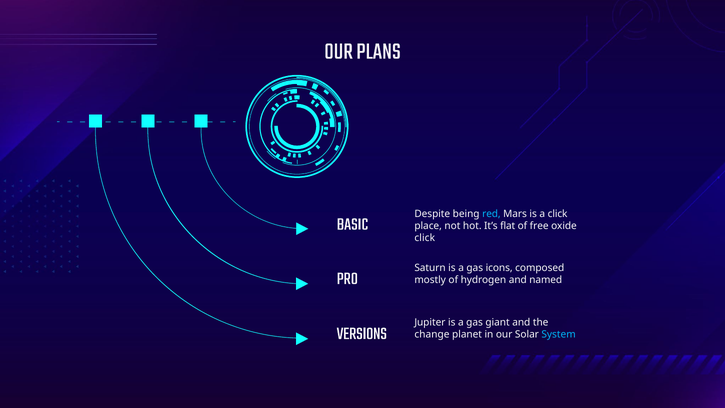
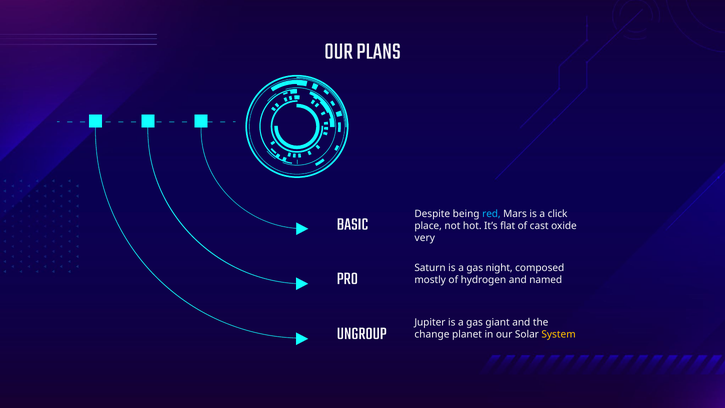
free: free -> cast (539, 226)
click: click -> very (425, 238)
icons: icons -> night (499, 268)
VERSIONS: VERSIONS -> UNGROUP (362, 333)
System colour: light blue -> yellow (559, 334)
